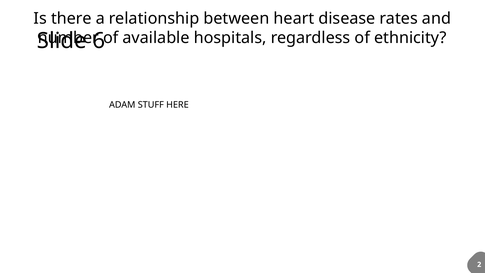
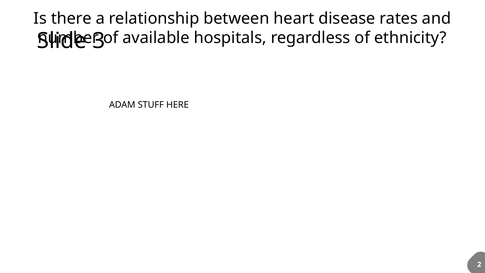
6: 6 -> 3 (99, 41)
